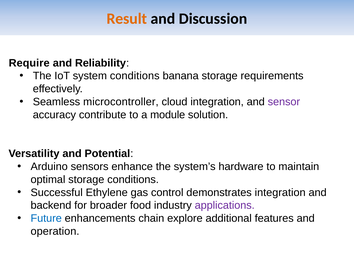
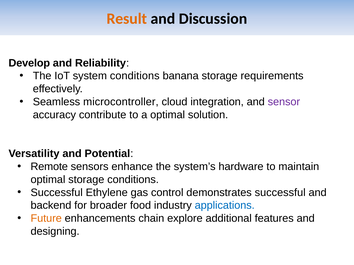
Require: Require -> Develop (29, 63)
a module: module -> optimal (168, 115)
Arduino: Arduino -> Remote (49, 167)
demonstrates integration: integration -> successful (280, 193)
applications colour: purple -> blue (225, 206)
Future colour: blue -> orange (46, 219)
operation: operation -> designing (55, 232)
